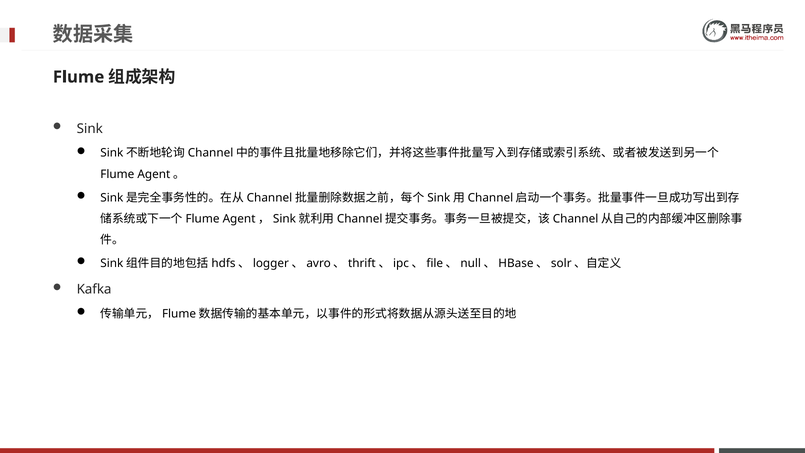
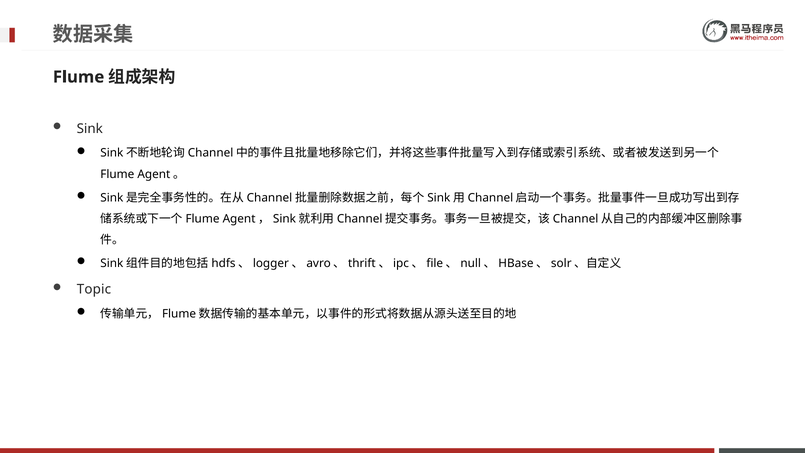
Kafka: Kafka -> Topic (94, 289)
